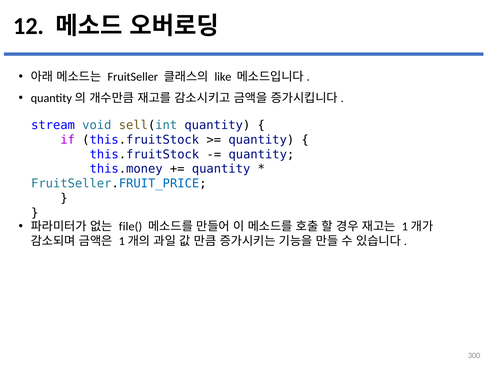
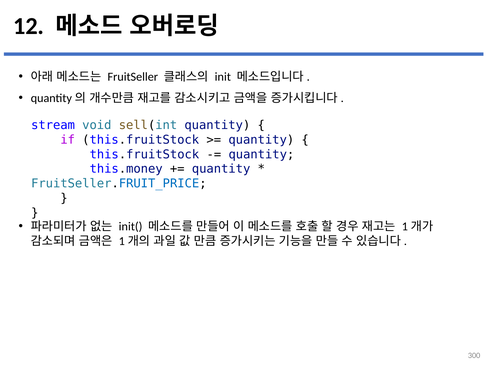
like: like -> init (223, 77)
file(: file( -> init( (131, 226)
